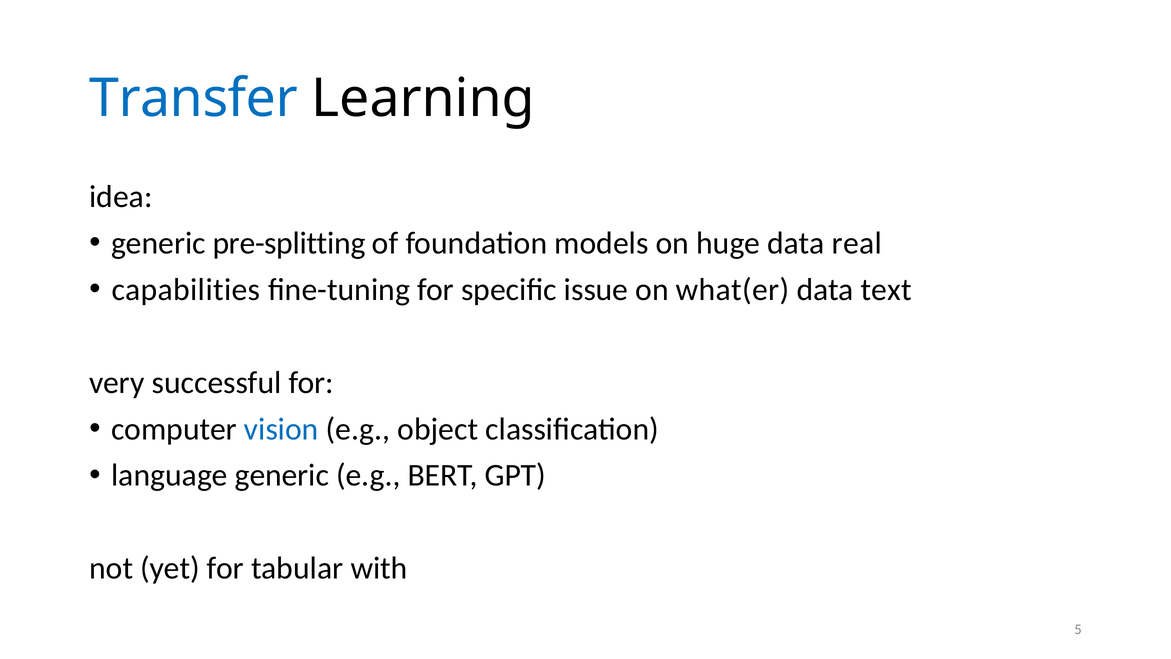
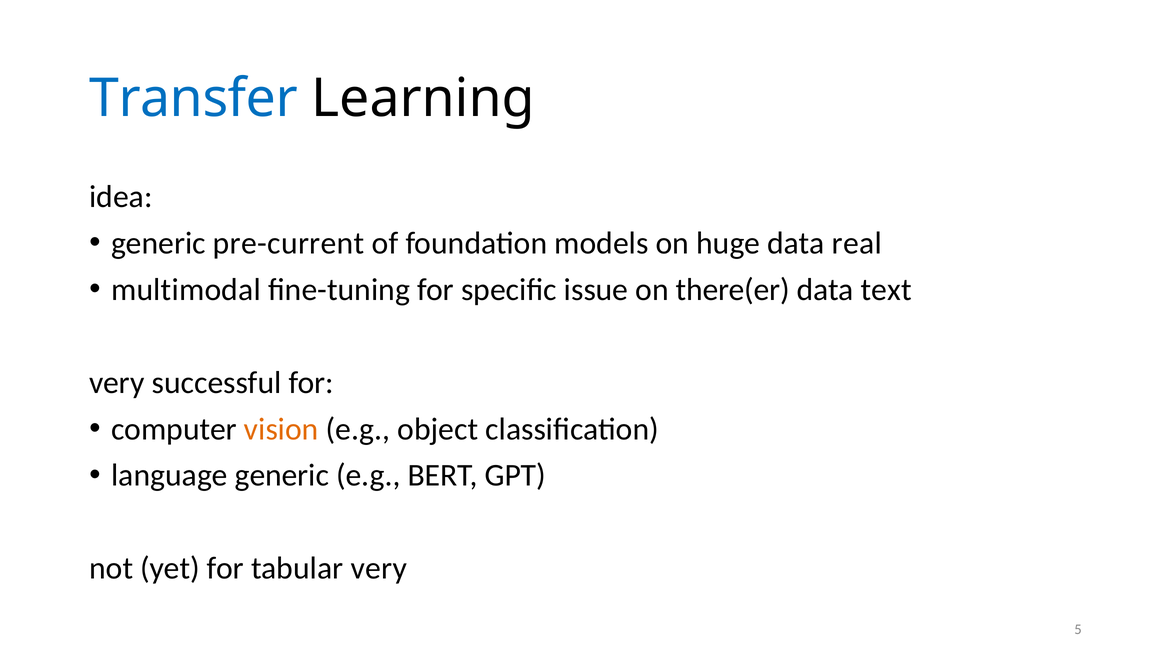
pre-splitting: pre-splitting -> pre-current (289, 243)
capabilities: capabilities -> multimodal (186, 290)
what(er: what(er -> there(er (733, 290)
vision colour: blue -> orange (281, 429)
tabular with: with -> very (379, 568)
